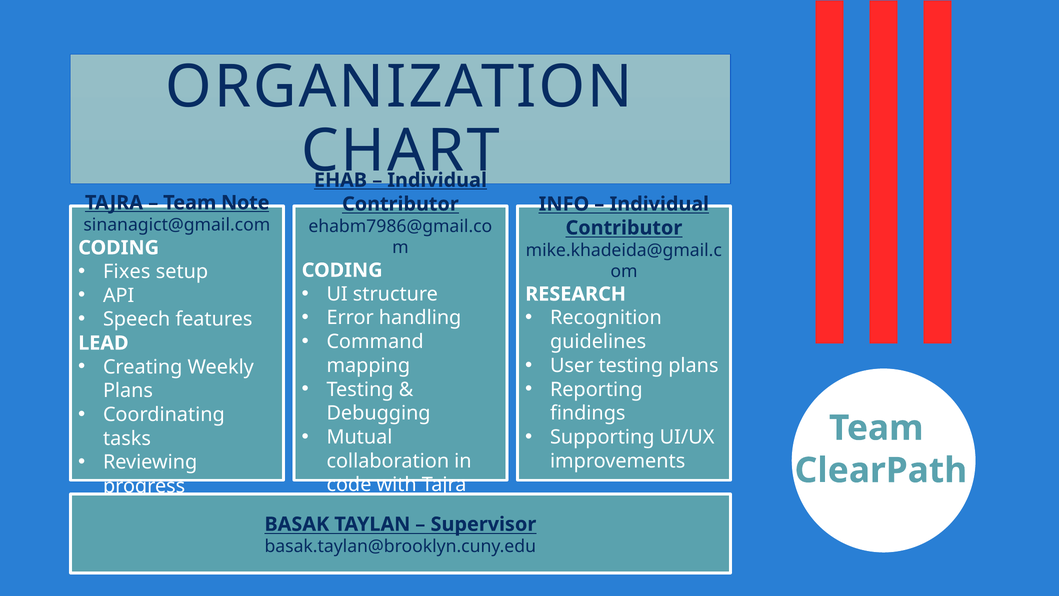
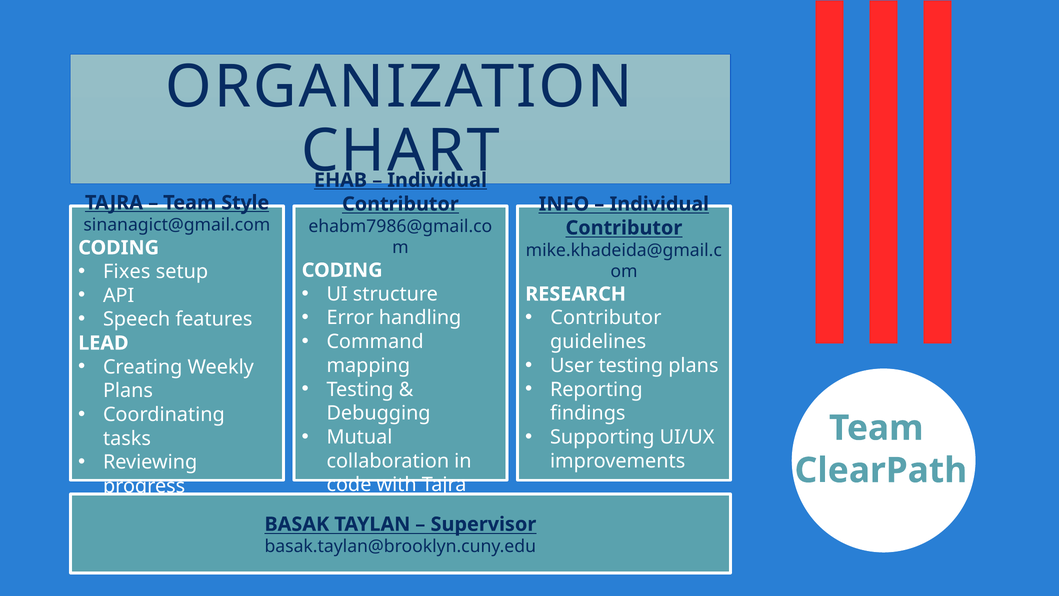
Note: Note -> Style (245, 203)
Recognition: Recognition -> Contributor (606, 318)
